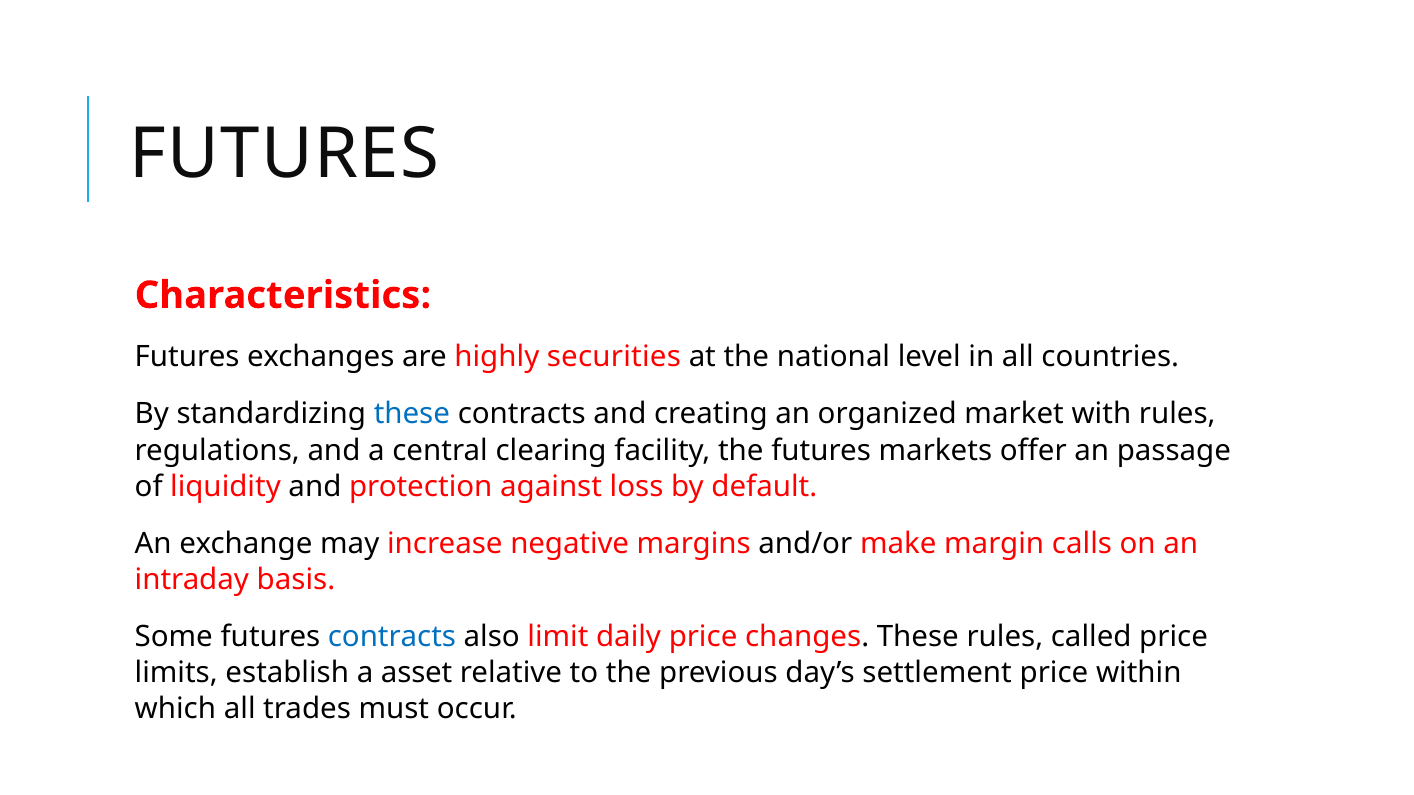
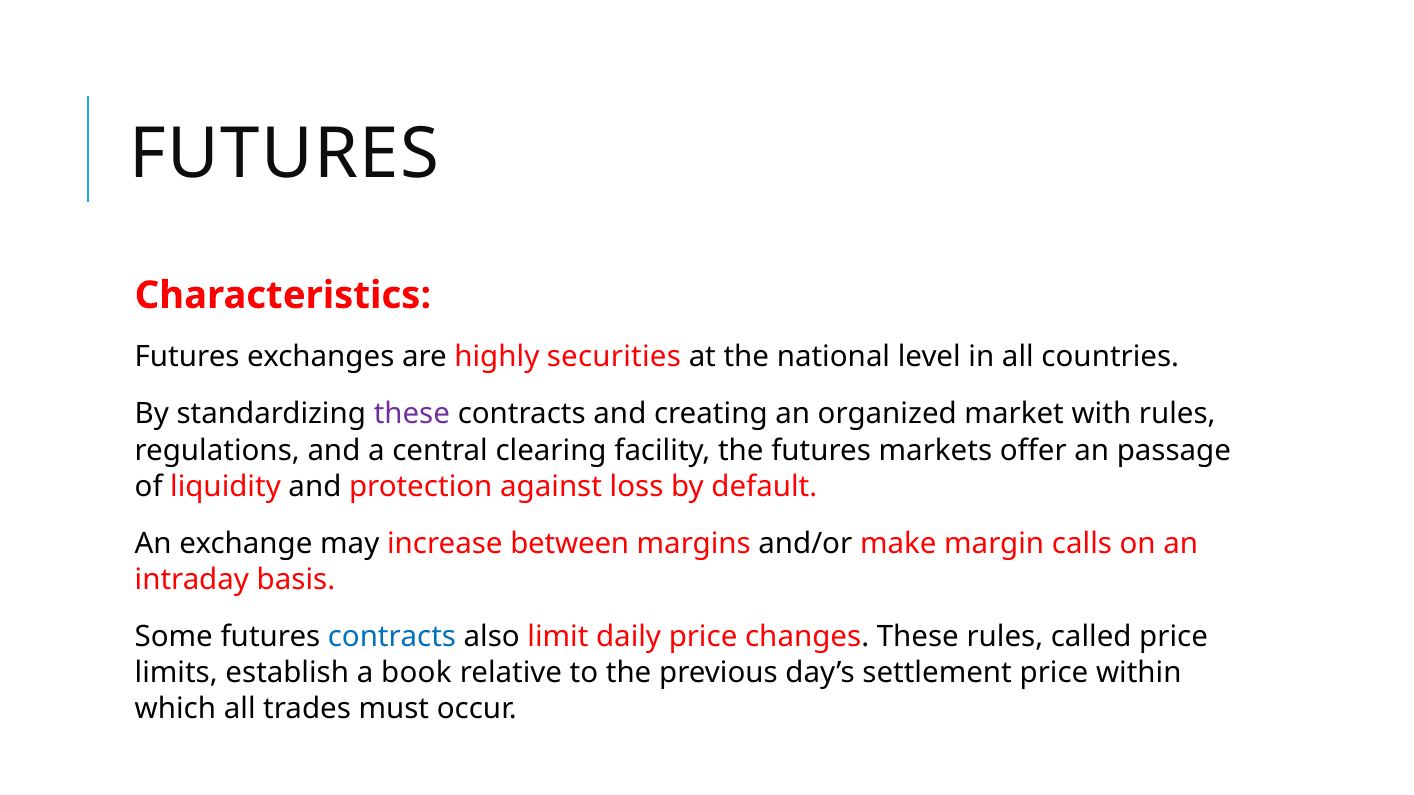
these colour: blue -> purple (412, 414)
negative: negative -> between (570, 544)
asset: asset -> book (416, 673)
